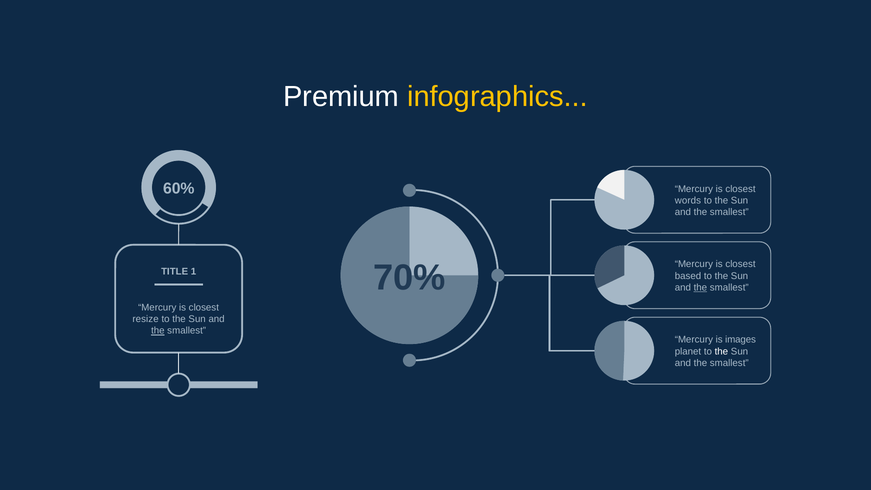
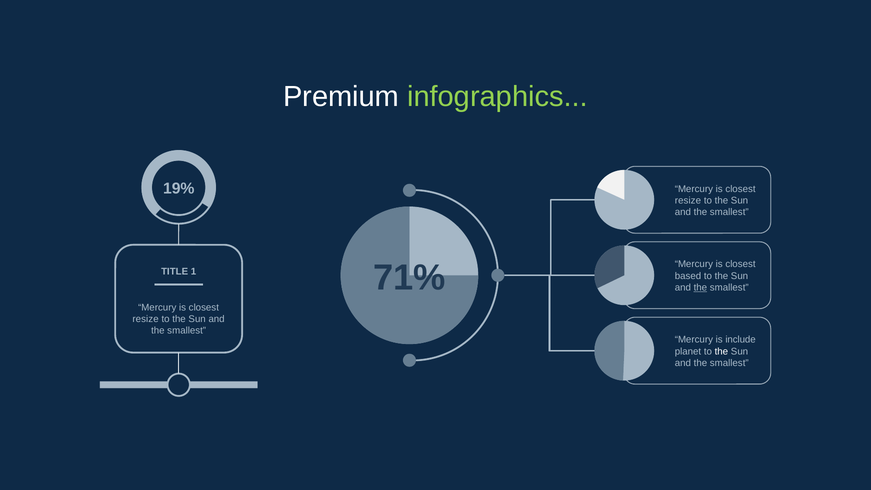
infographics colour: yellow -> light green (497, 97)
60%: 60% -> 19% (179, 188)
words: words -> resize (688, 200)
70%: 70% -> 71% (409, 278)
the underline: present -> none (158, 331)
images: images -> include (741, 340)
